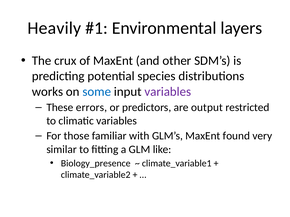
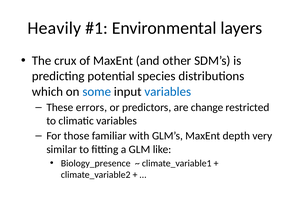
works: works -> which (47, 92)
variables colour: purple -> blue (168, 92)
output: output -> change (207, 108)
found: found -> depth (236, 136)
